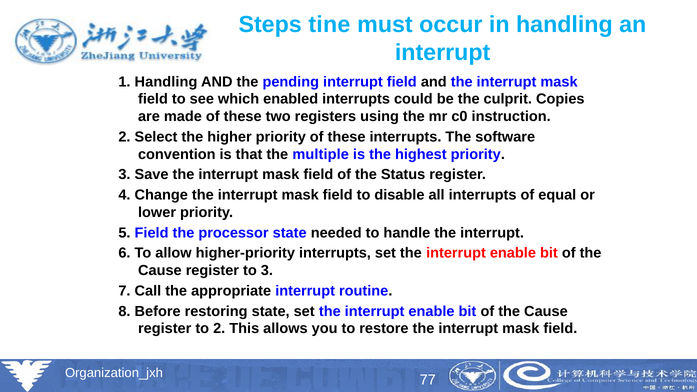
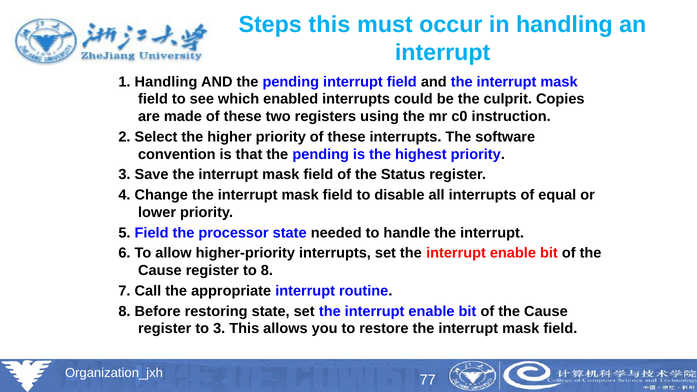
Steps tine: tine -> this (329, 25)
that the multiple: multiple -> pending (321, 154)
to 3: 3 -> 8 (267, 271)
to 2: 2 -> 3 (219, 329)
